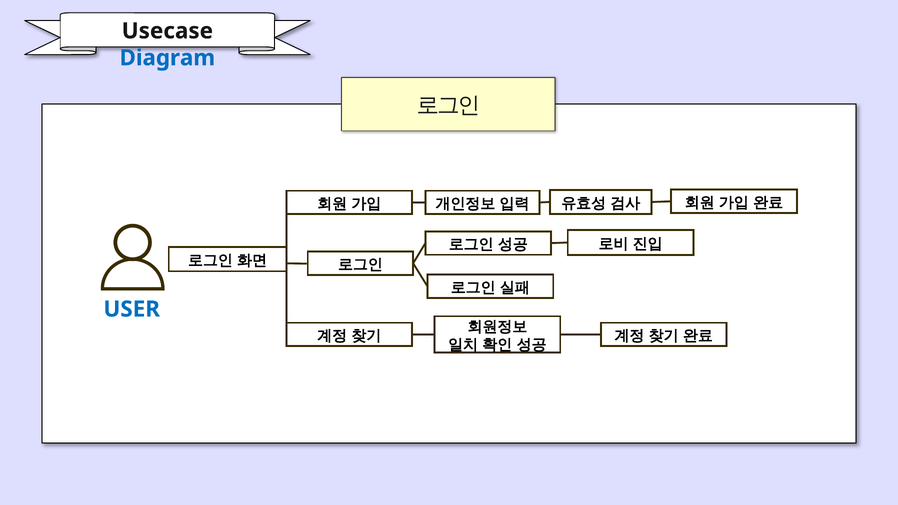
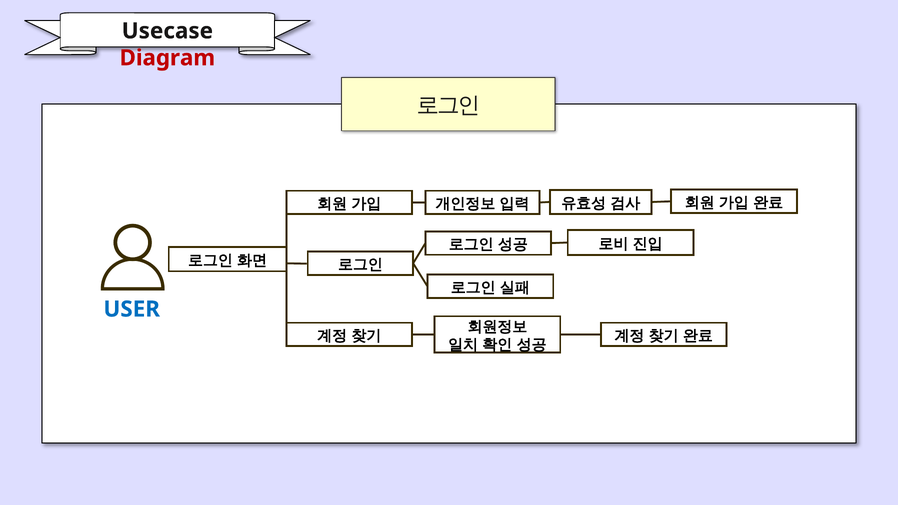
Diagram colour: blue -> red (167, 58)
